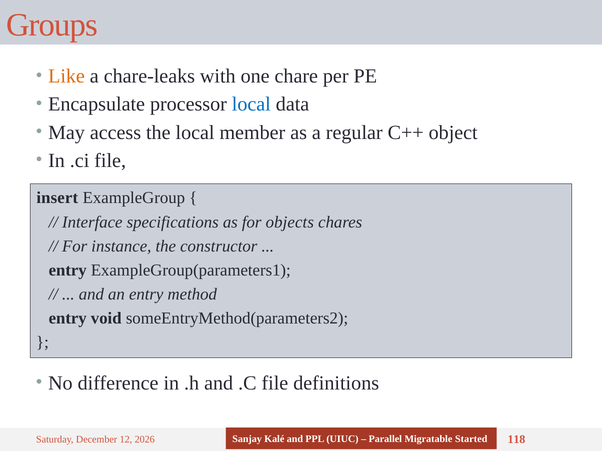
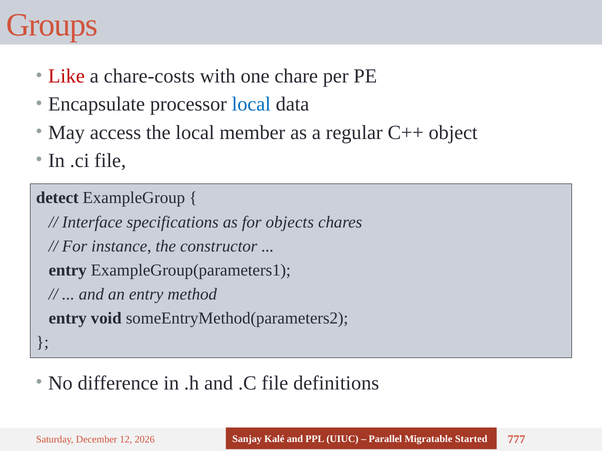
Like colour: orange -> red (67, 76)
chare-leaks: chare-leaks -> chare-costs (149, 76)
insert: insert -> detect (57, 198)
118: 118 -> 777 (516, 440)
